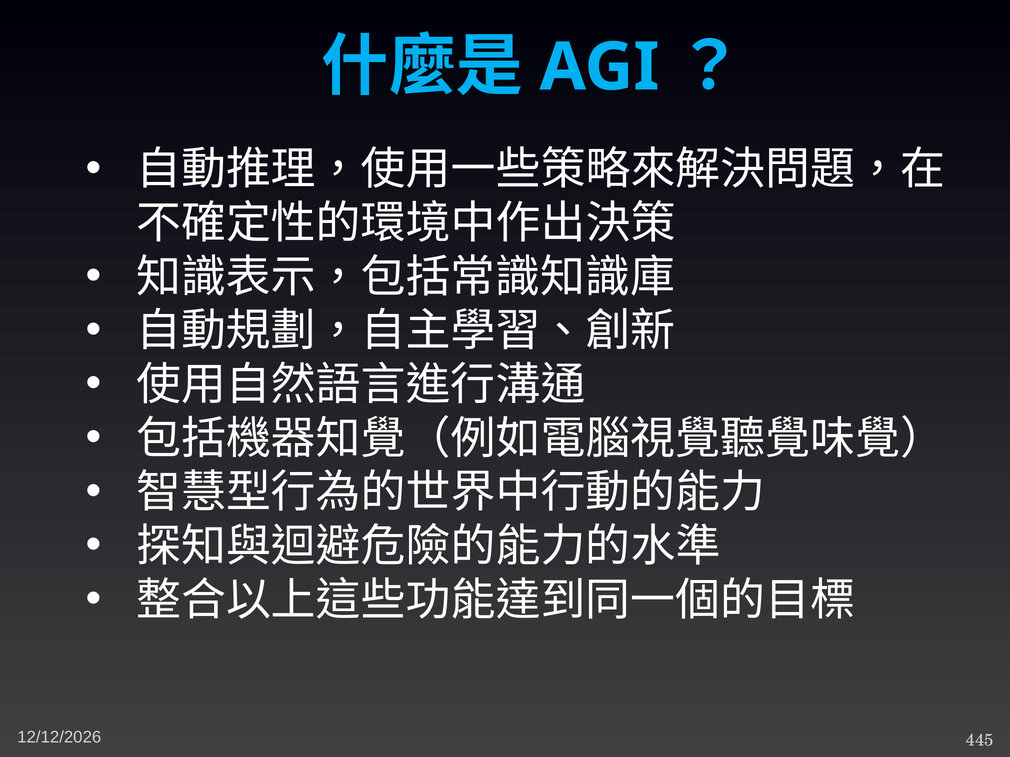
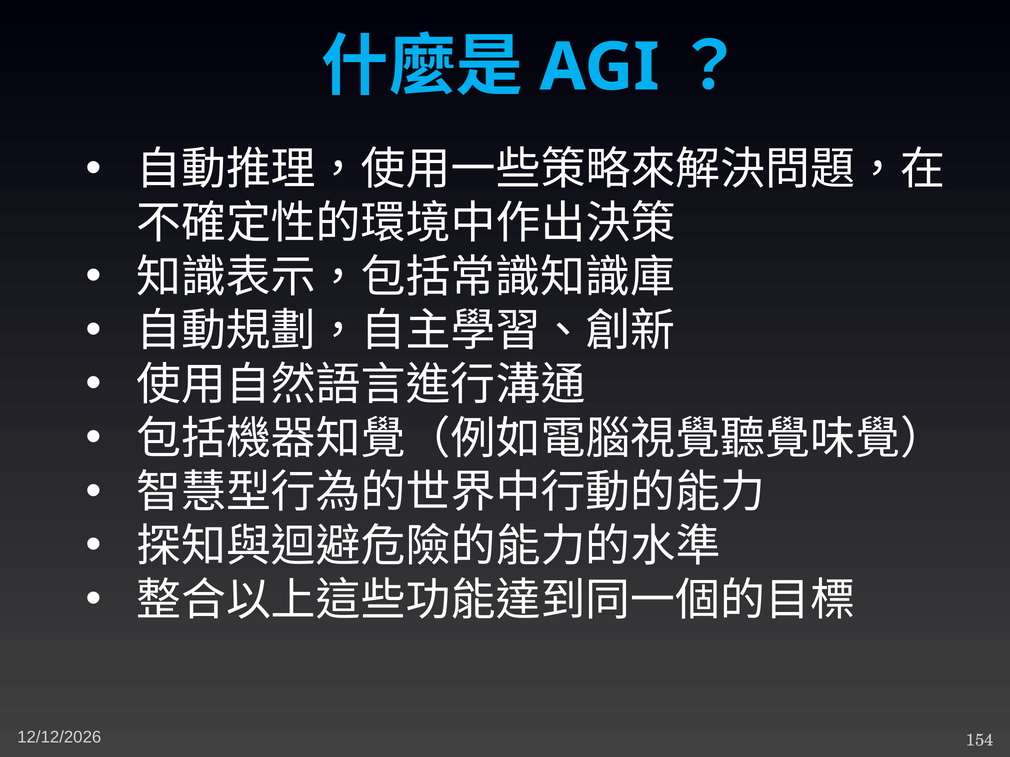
445: 445 -> 154 (980, 741)
